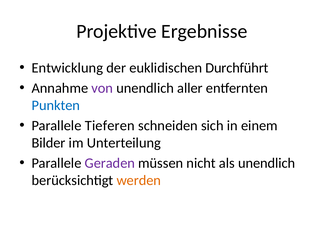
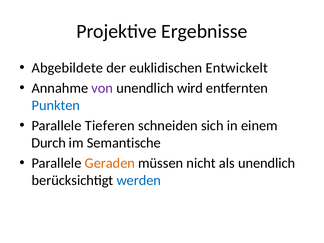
Entwicklung: Entwicklung -> Abgebildete (67, 68)
Durchführt: Durchführt -> Entwickelt (237, 68)
aller: aller -> wird (190, 88)
Bilder: Bilder -> Durch (49, 143)
Unterteilung: Unterteilung -> Semantische (124, 143)
Geraden colour: purple -> orange (110, 163)
werden colour: orange -> blue (139, 180)
